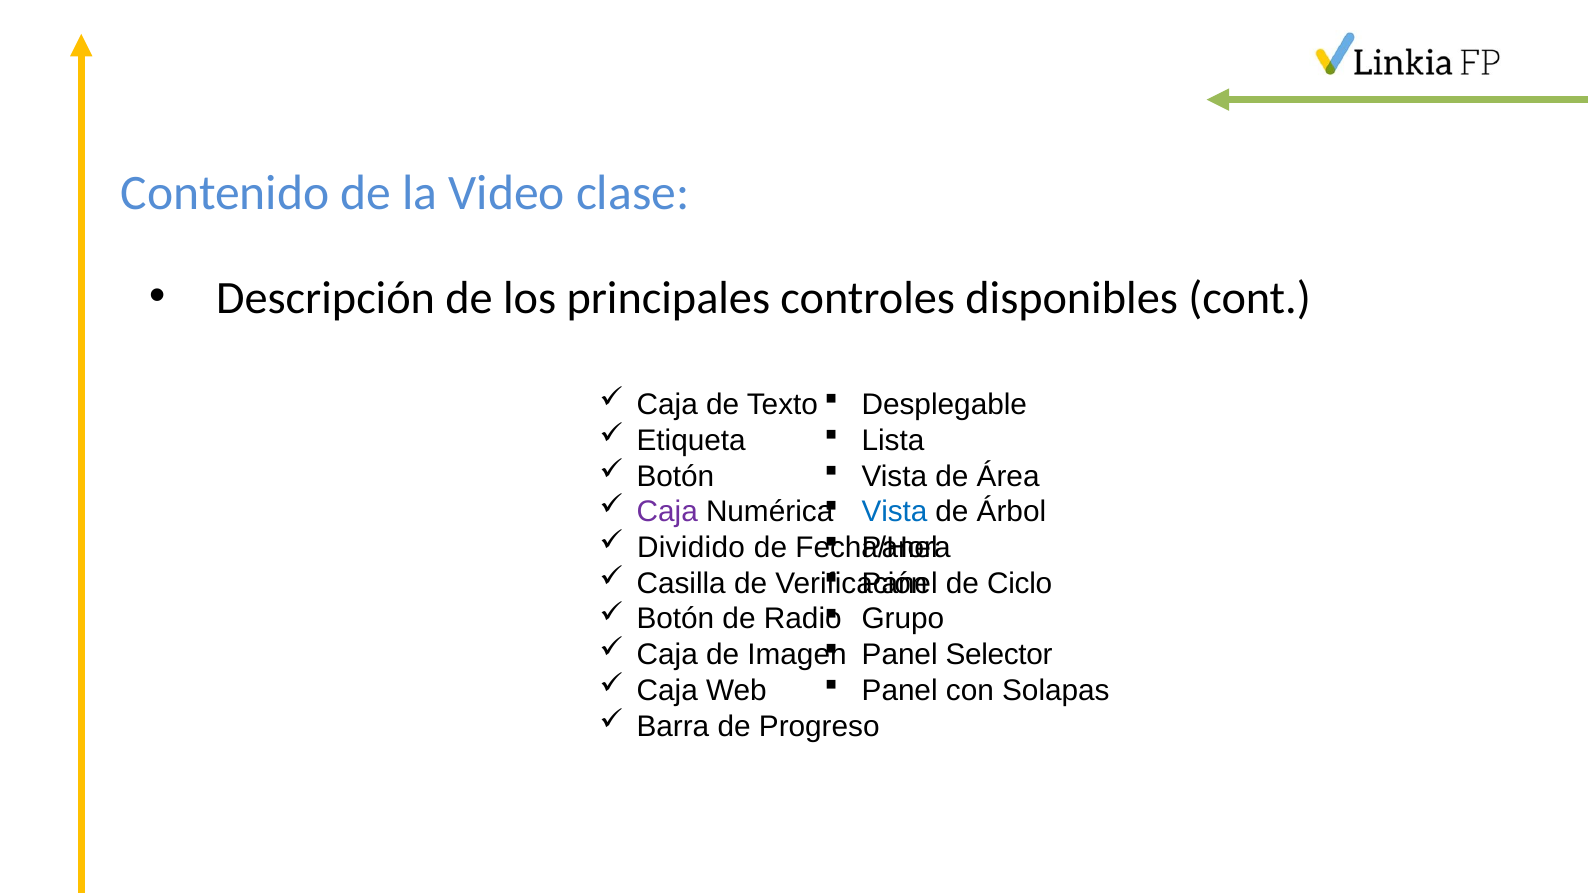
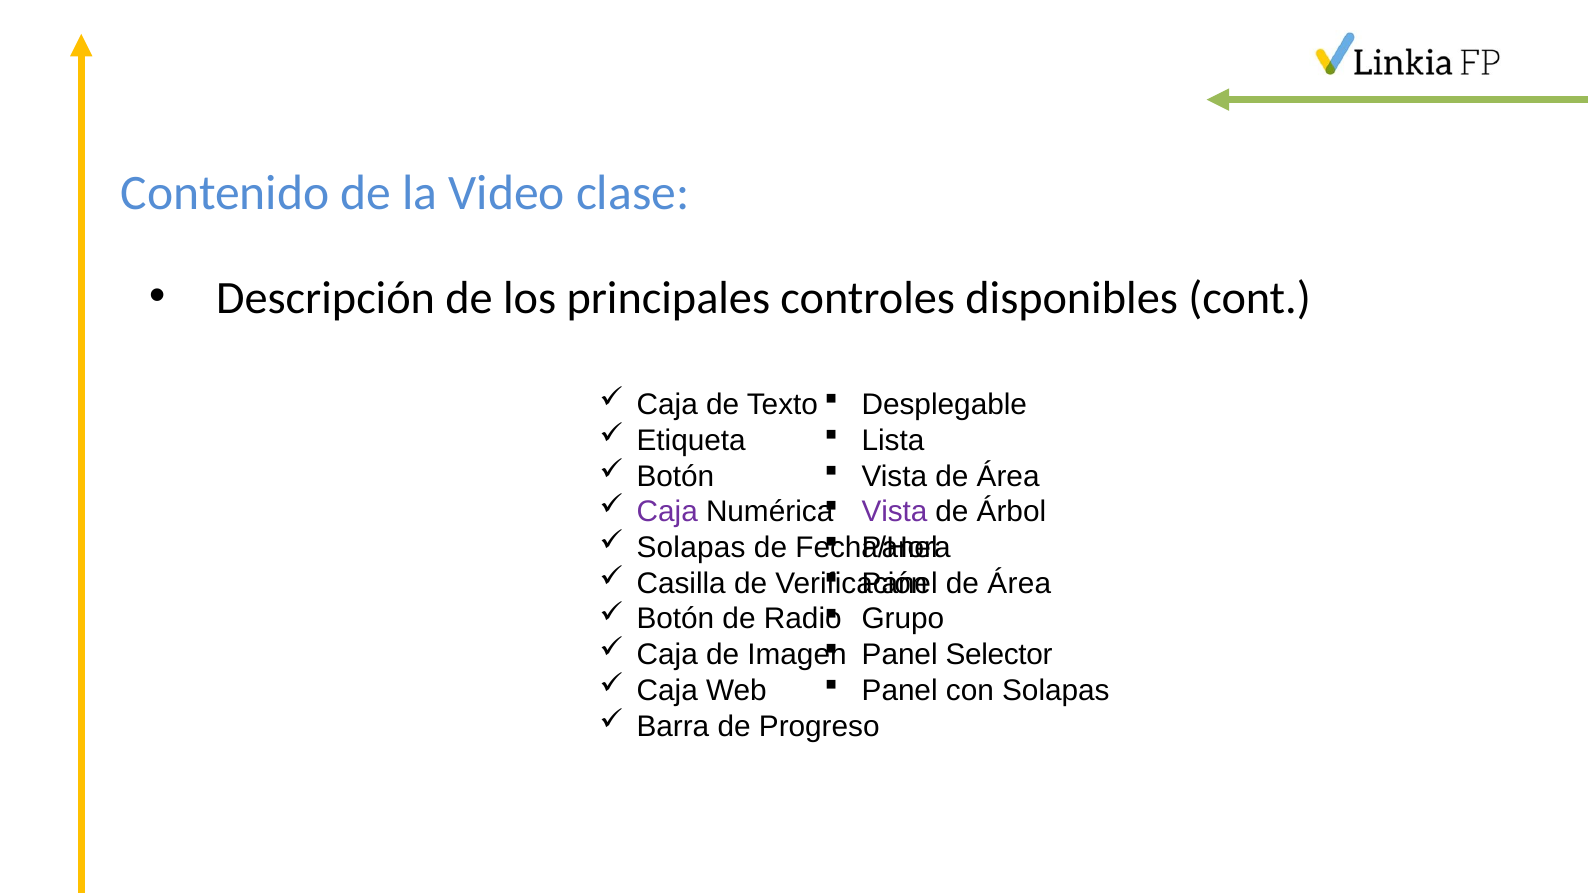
Vista colour: blue -> purple (895, 512)
Dividido: Dividido -> Solapas (691, 548)
Ciclo: Ciclo -> Área (1019, 584)
